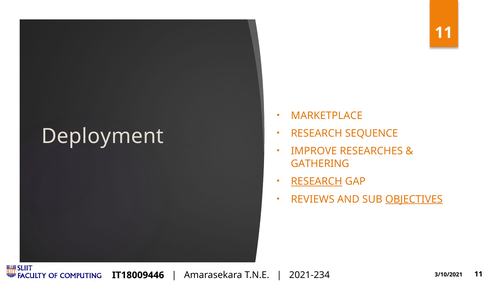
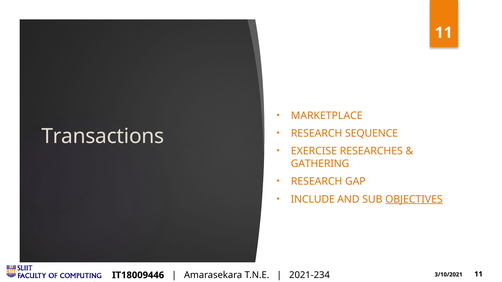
Deployment: Deployment -> Transactions (103, 136)
IMPROVE: IMPROVE -> EXERCISE (314, 151)
RESEARCH underline: present -> none (317, 182)
REVIEWS: REVIEWS -> INCLUDE (313, 199)
